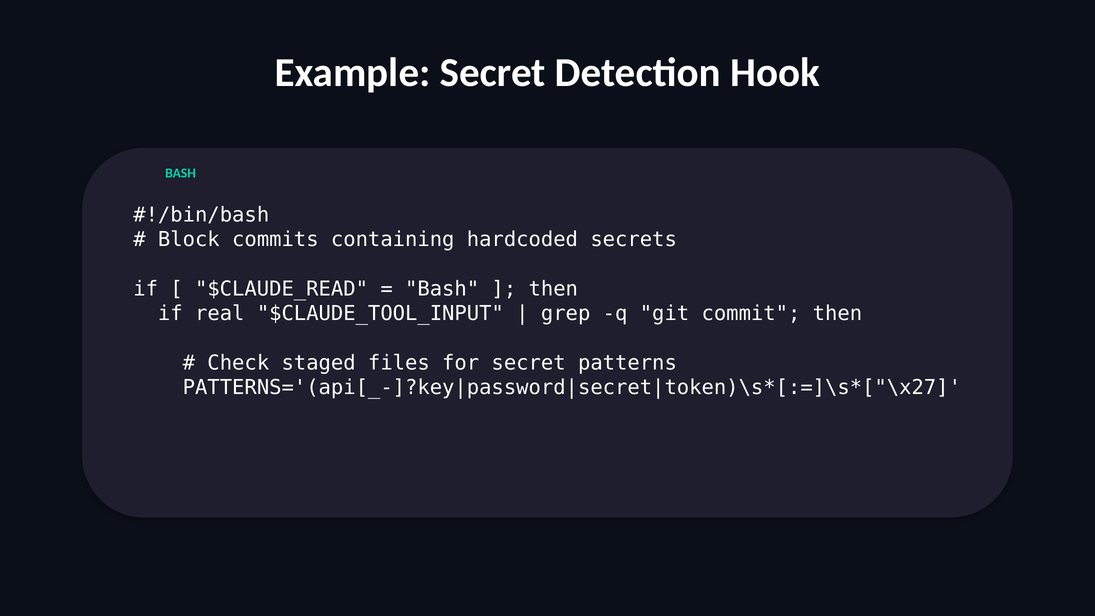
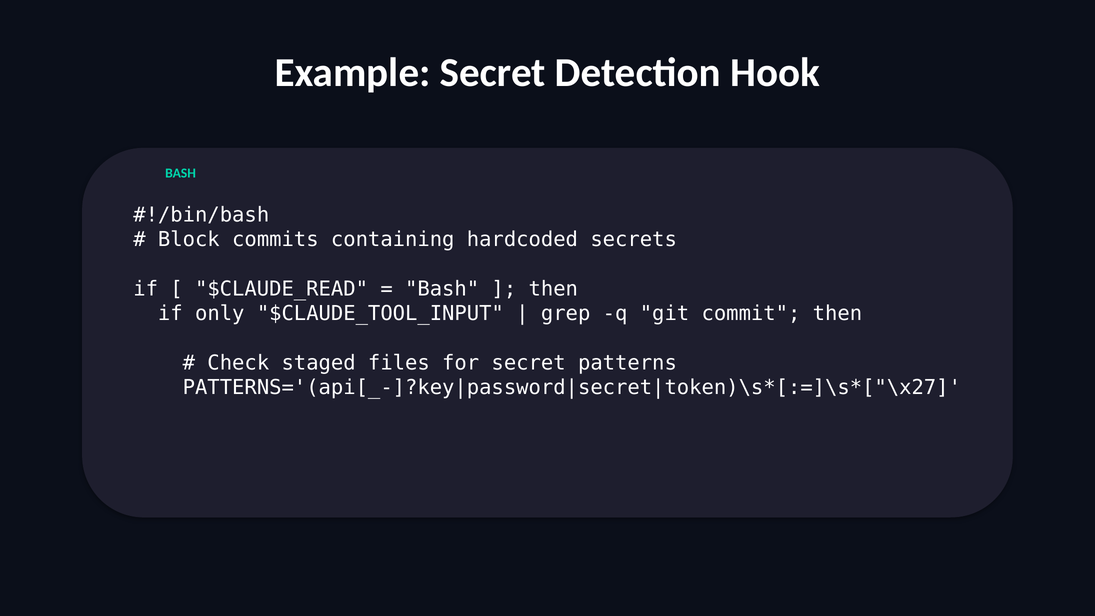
real: real -> only (220, 313)
